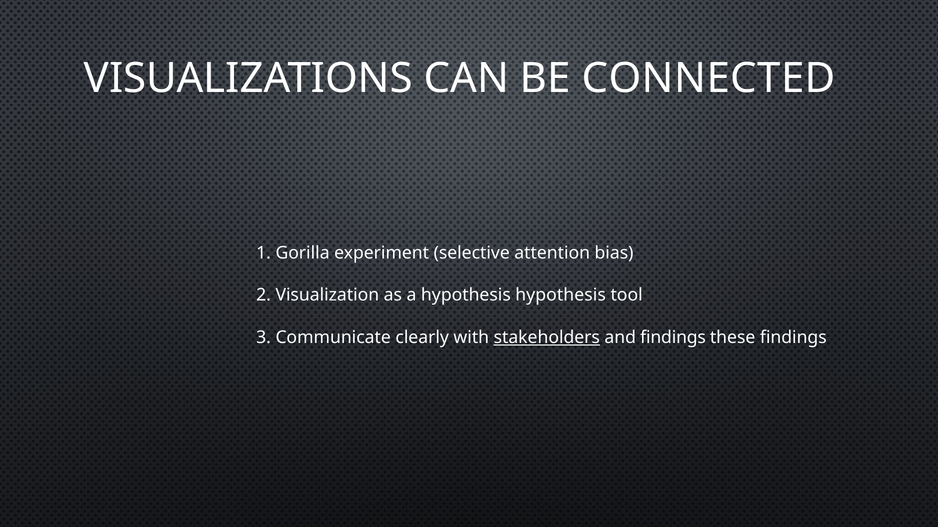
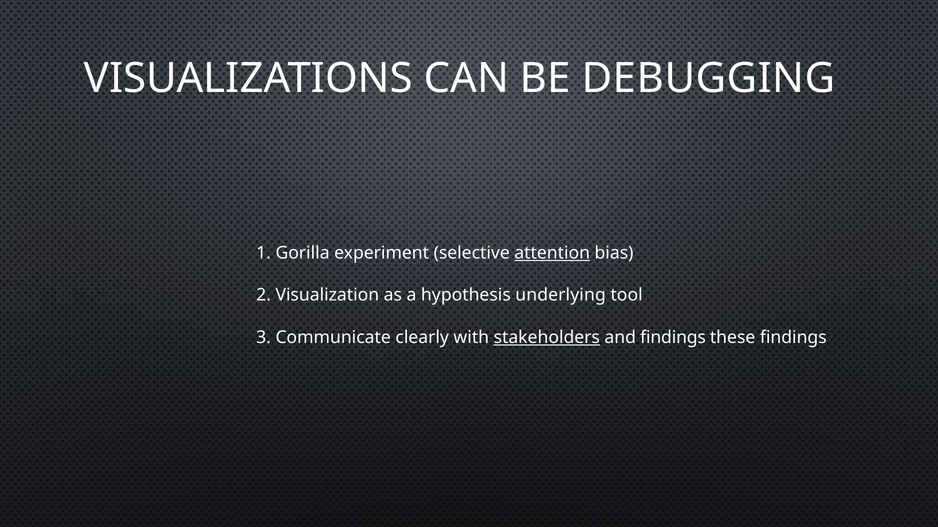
CONNECTED: CONNECTED -> DEBUGGING (709, 79)
attention underline: none -> present (552, 253)
hypothesis hypothesis: hypothesis -> underlying (561, 296)
